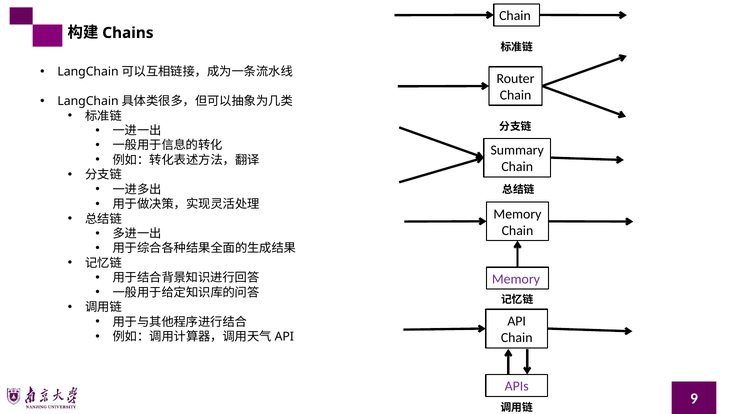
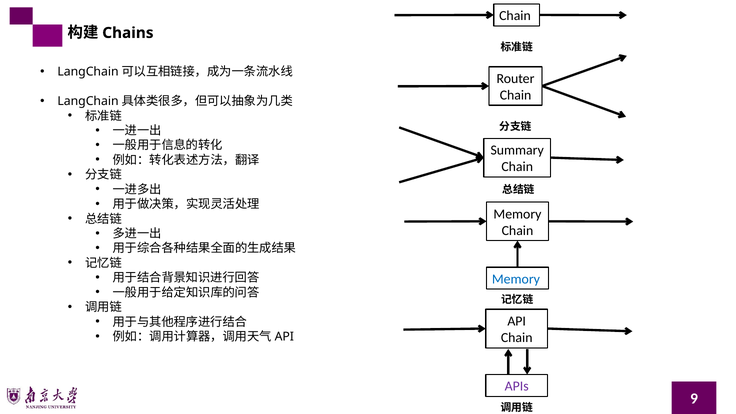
Memory colour: purple -> blue (516, 279)
